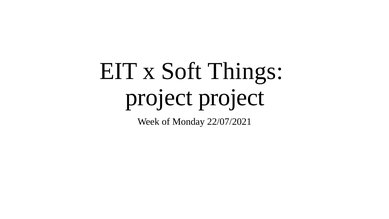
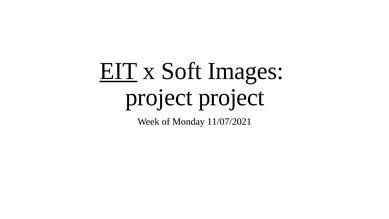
EIT underline: none -> present (118, 71)
Things: Things -> Images (246, 71)
22/07/2021: 22/07/2021 -> 11/07/2021 (229, 122)
